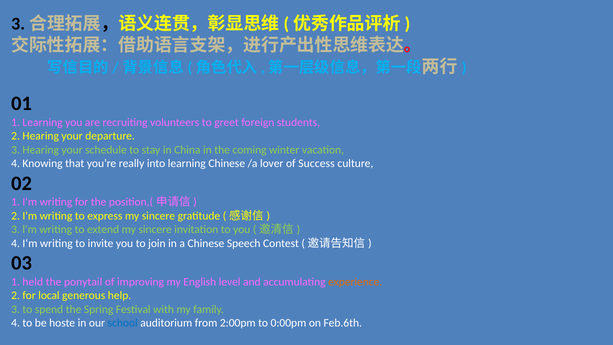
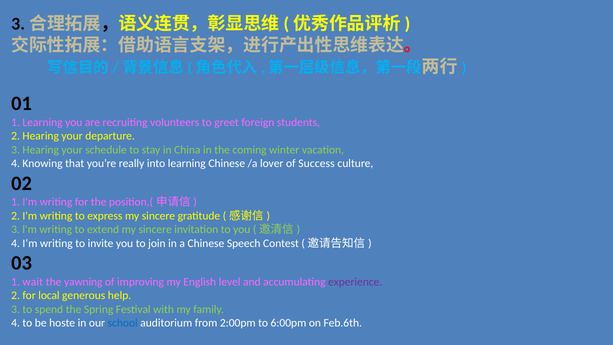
held: held -> wait (33, 282)
ponytail: ponytail -> yawning (83, 282)
experience colour: orange -> purple (355, 282)
0:00pm: 0:00pm -> 6:00pm (288, 323)
